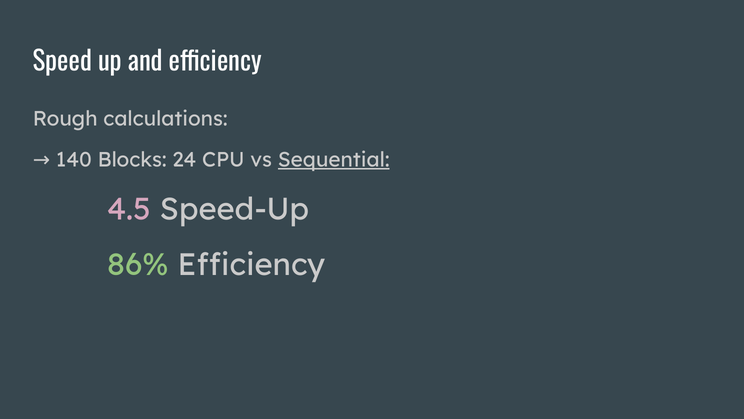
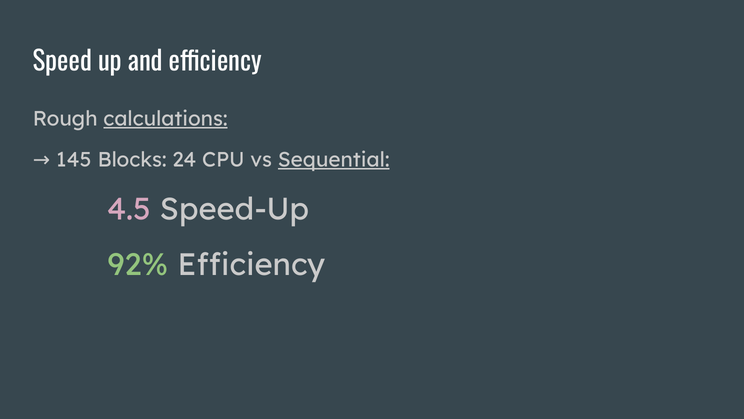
calculations underline: none -> present (165, 119)
140: 140 -> 145 (74, 160)
86%: 86% -> 92% (138, 265)
